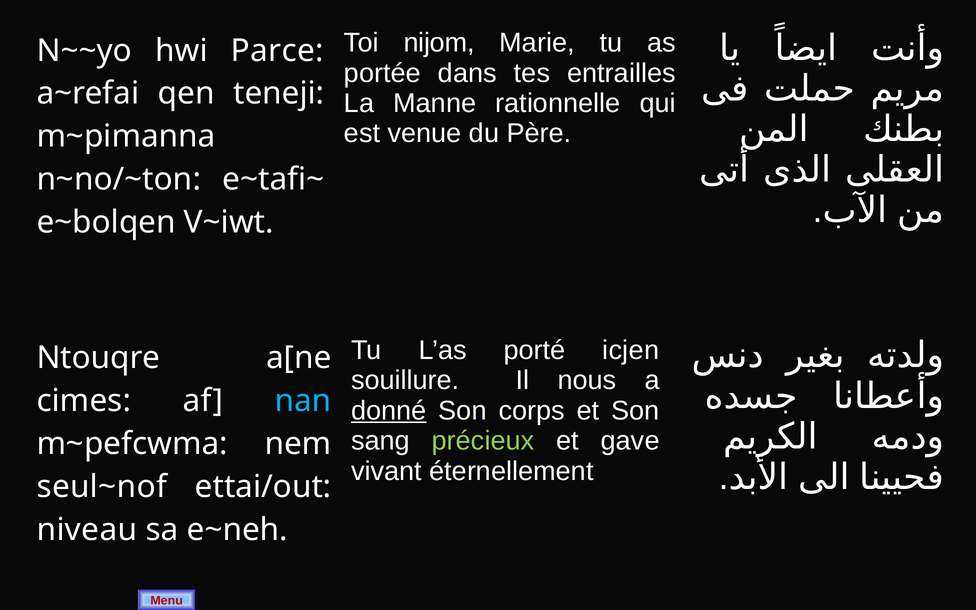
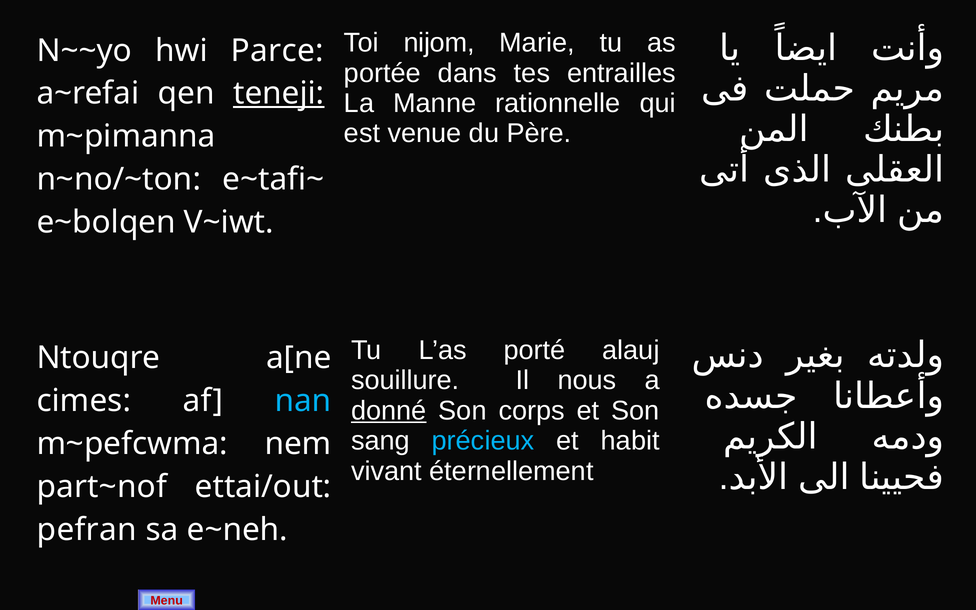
teneji underline: none -> present (279, 94)
icjen: icjen -> alauj (631, 350)
précieux colour: light green -> light blue (483, 441)
gave: gave -> habit (630, 441)
seul~nof: seul~nof -> part~nof (102, 487)
niveau: niveau -> pefran (87, 530)
